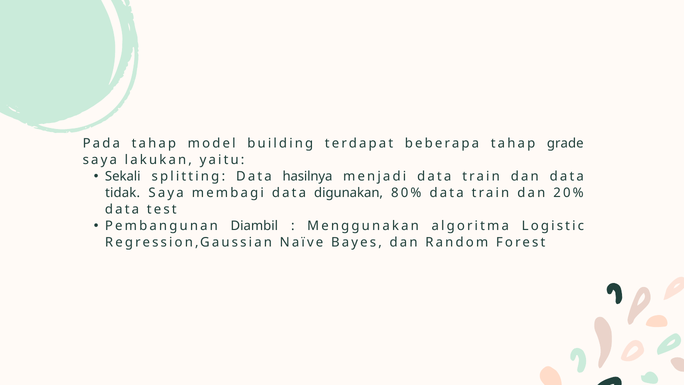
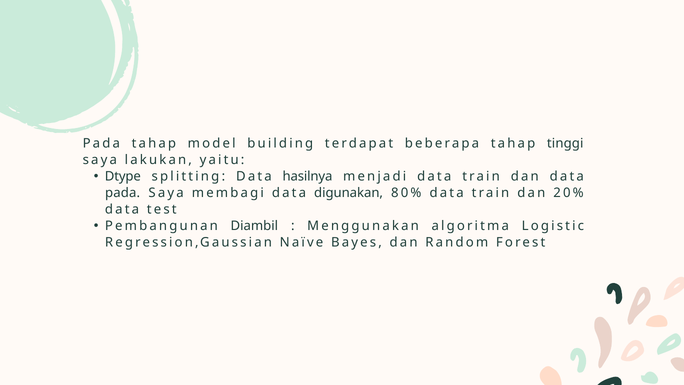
grade: grade -> tinggi (565, 144)
Sekali: Sekali -> Dtype (123, 176)
tidak: tidak -> pada (123, 193)
